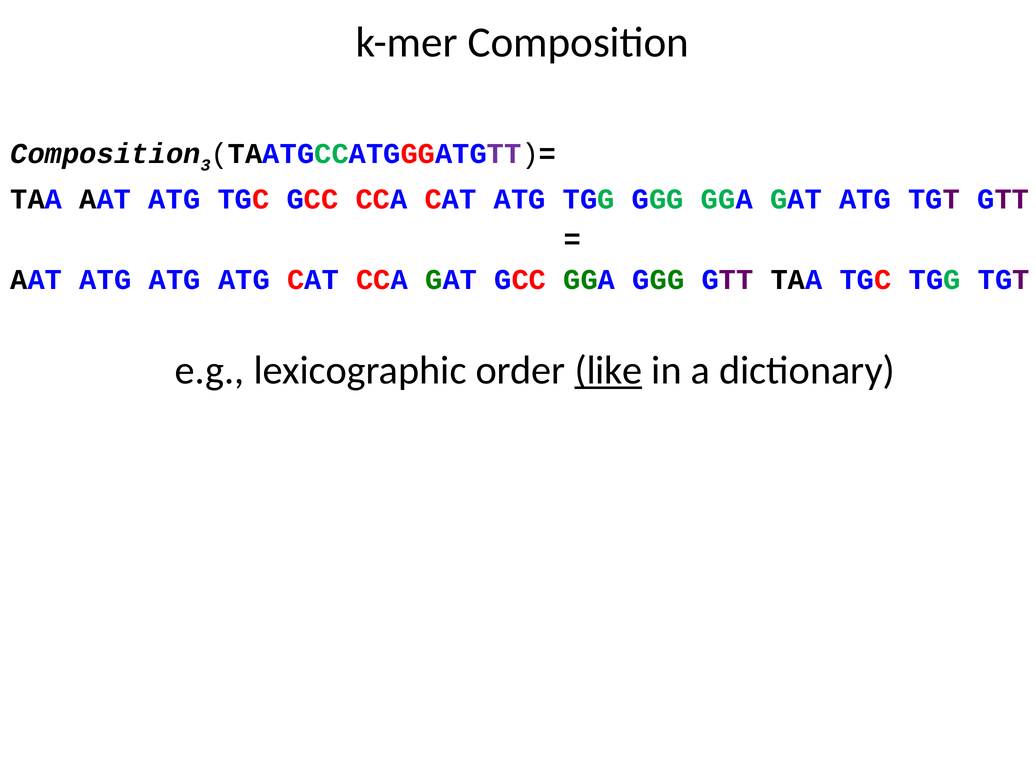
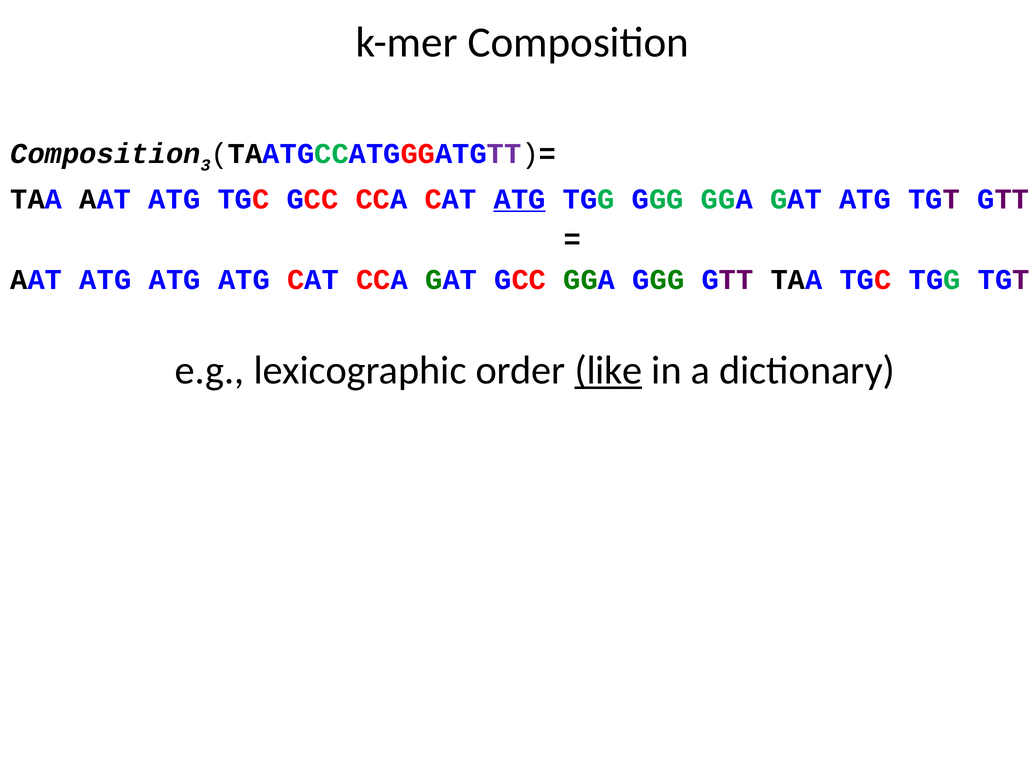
ATG underline: none -> present (520, 199)
